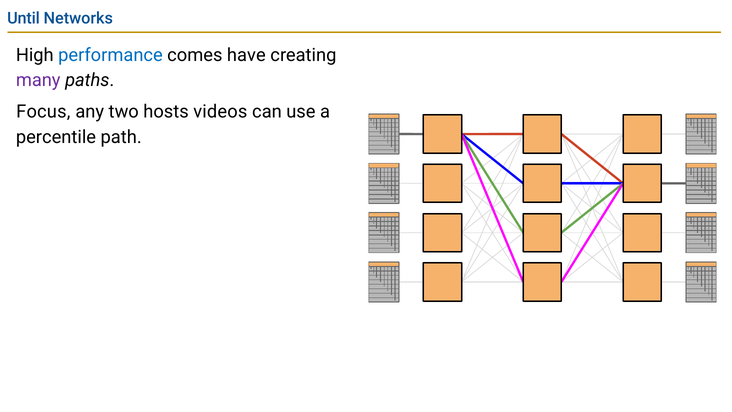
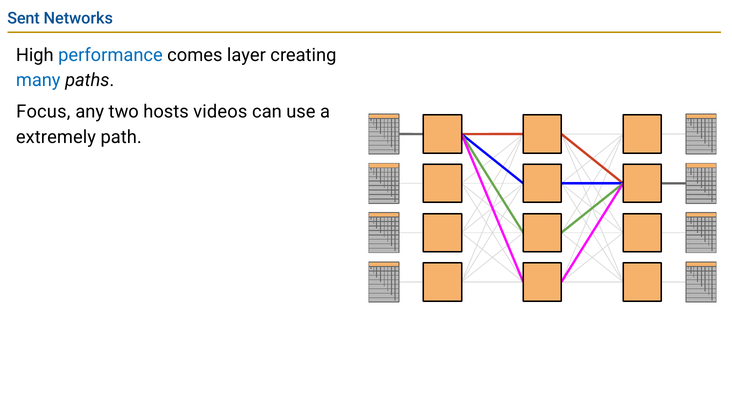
Until: Until -> Sent (24, 18)
have: have -> layer (246, 55)
many colour: purple -> blue (38, 80)
percentile: percentile -> extremely (56, 137)
